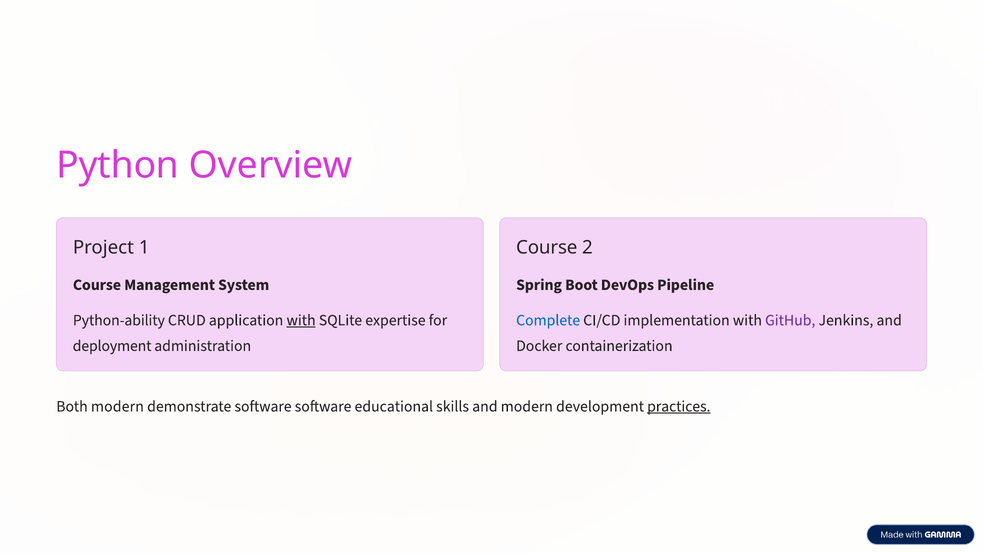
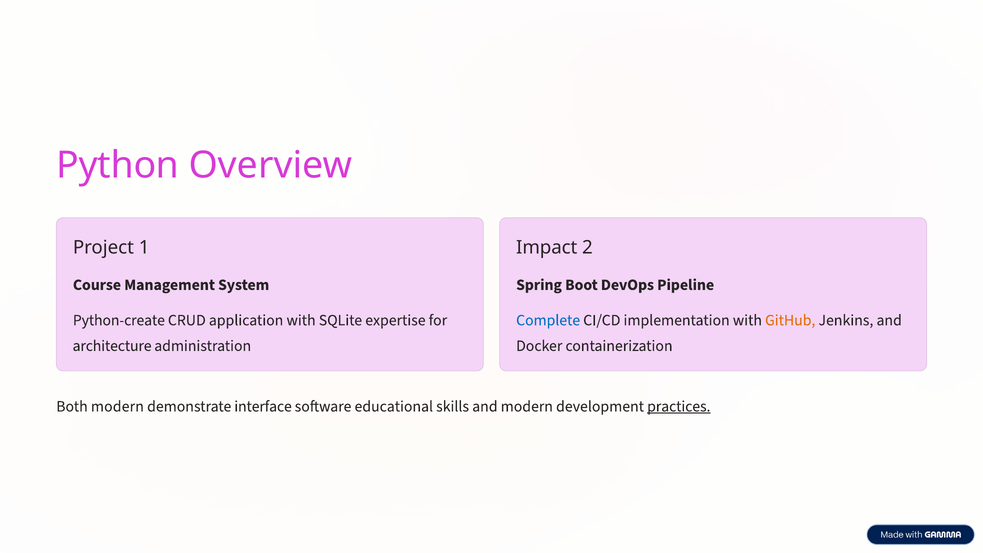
Course: Course -> Impact (547, 248)
Python-ability: Python-ability -> Python-create (119, 320)
with underline: present -> none (301, 320)
GitHub colour: purple -> orange (790, 320)
deployment: deployment -> architecture (112, 346)
demonstrate software: software -> interface (263, 406)
